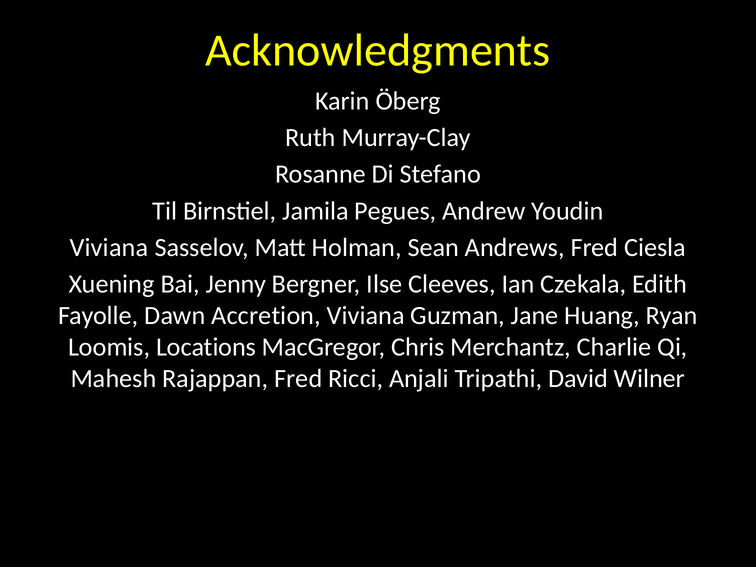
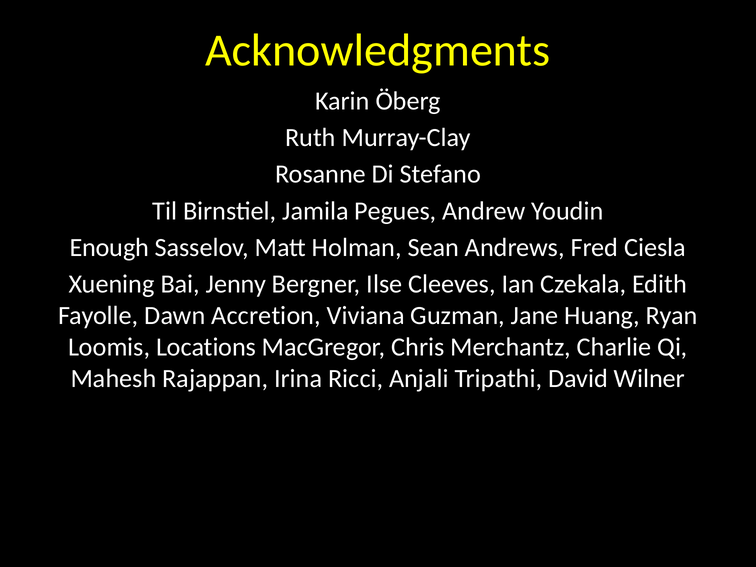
Viviana: Viviana -> Enough (109, 248)
Rajappan Fred: Fred -> Irina (298, 379)
